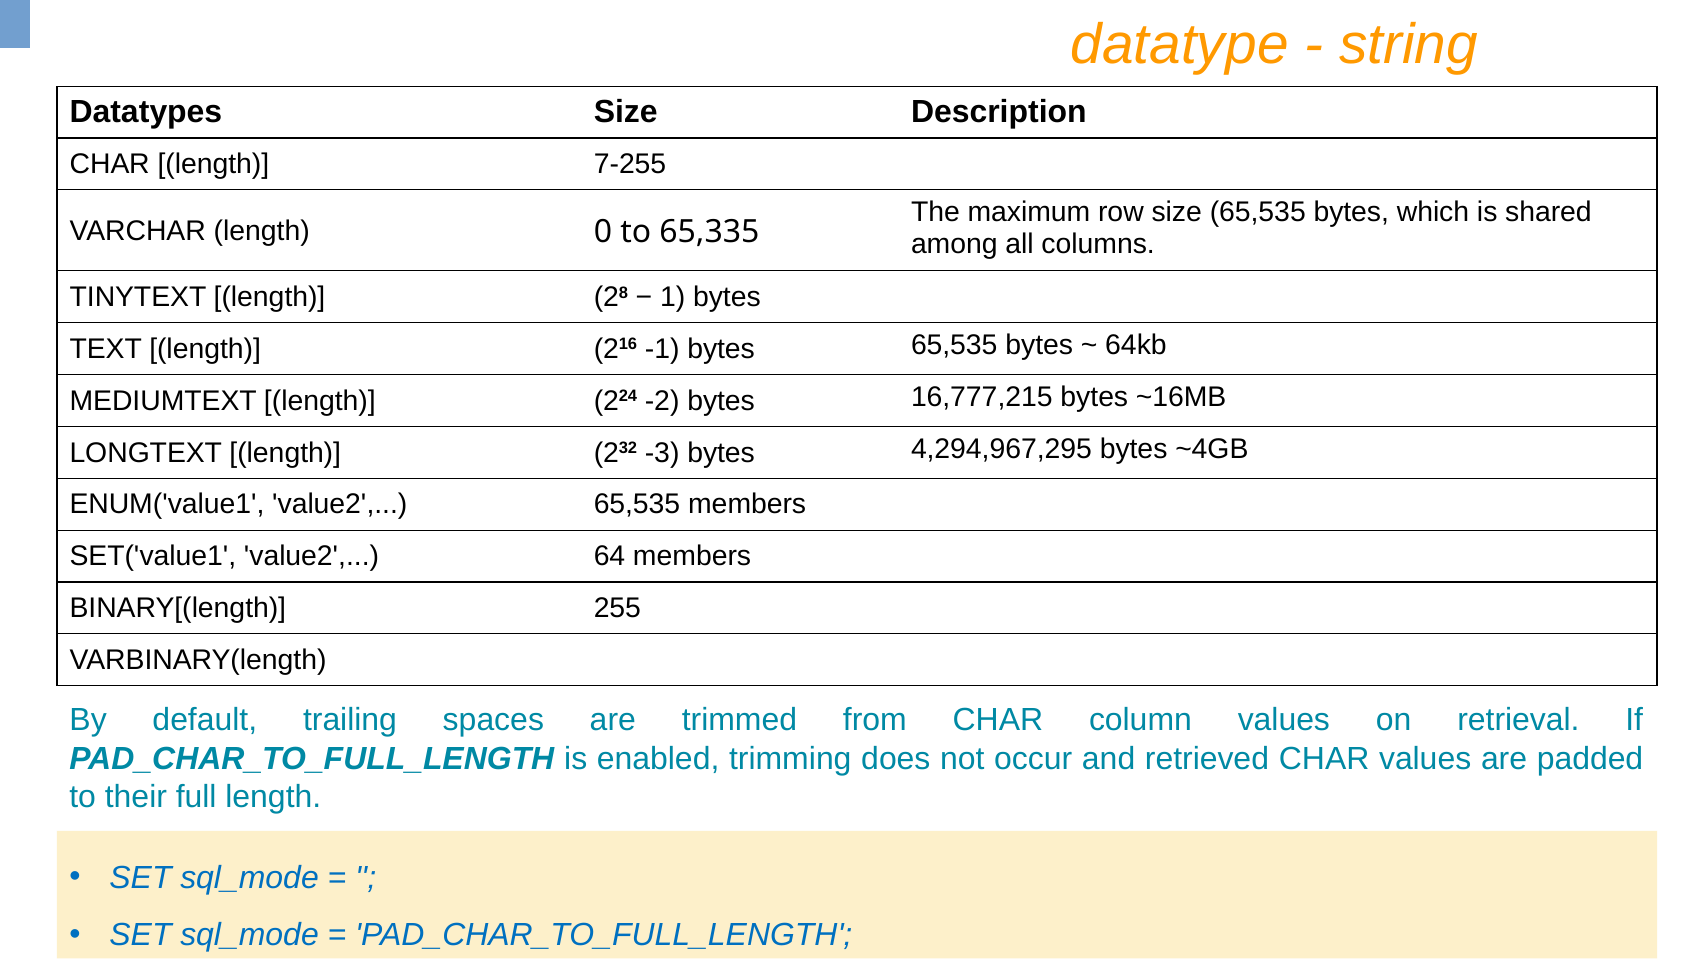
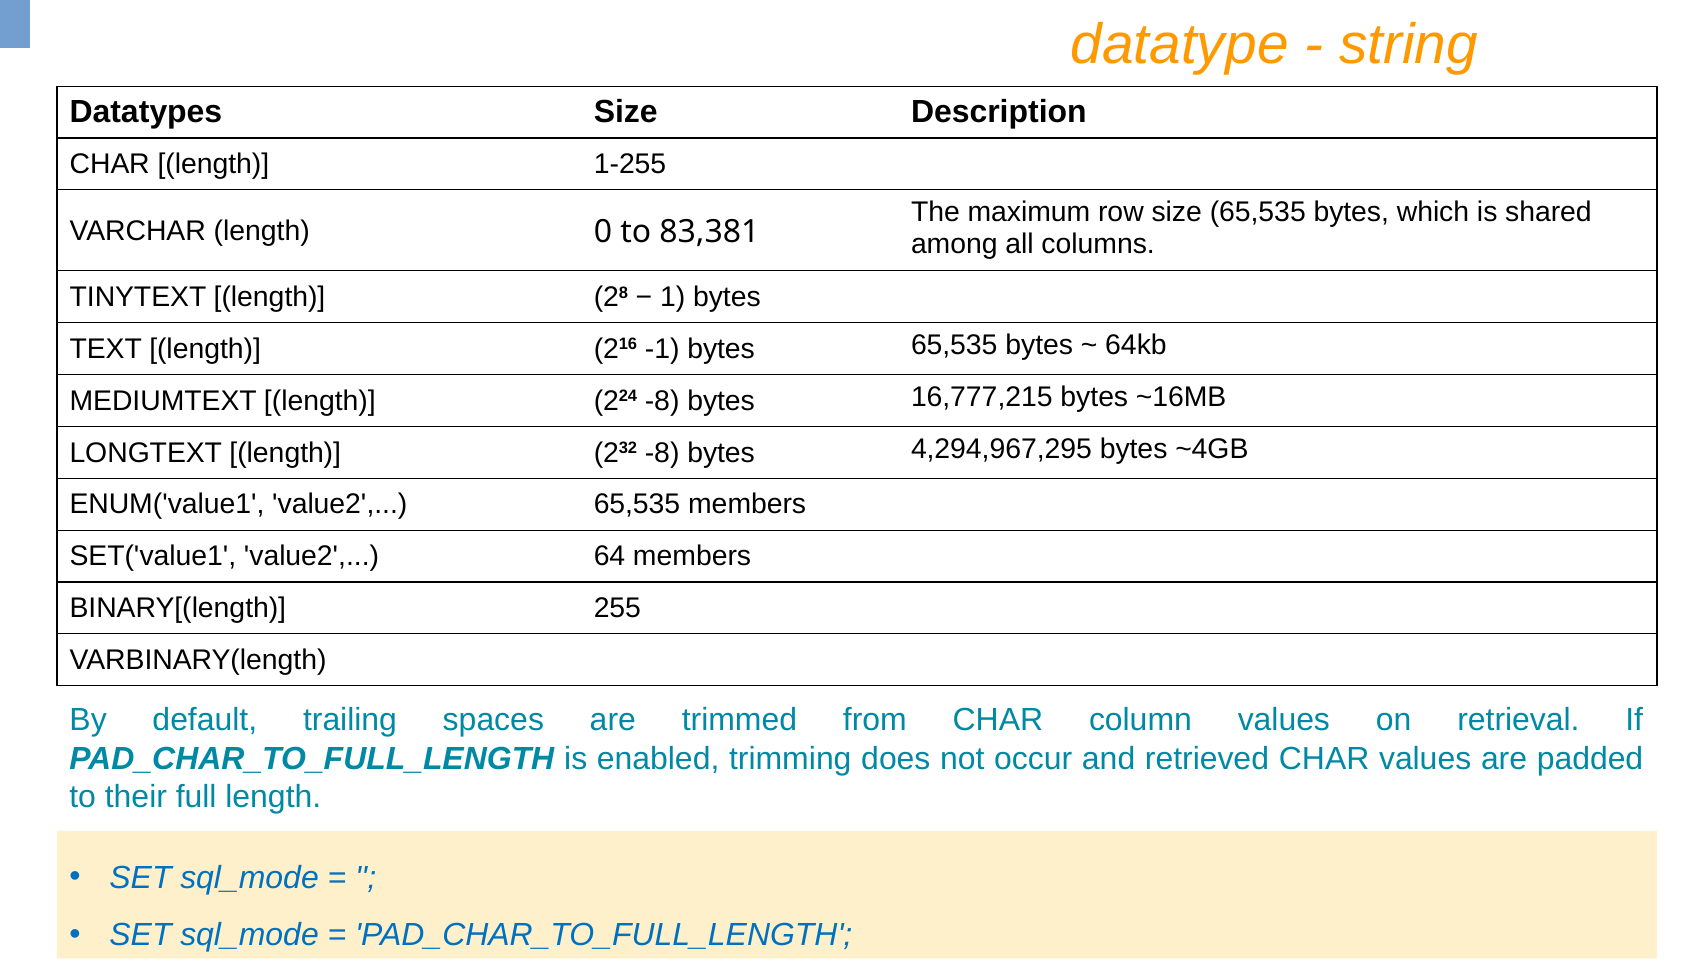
7-255: 7-255 -> 1-255 (630, 164)
65,335: 65,335 -> 83,381 (709, 232)
224 -2: -2 -> -8 (662, 401)
232 -3: -3 -> -8 (662, 452)
